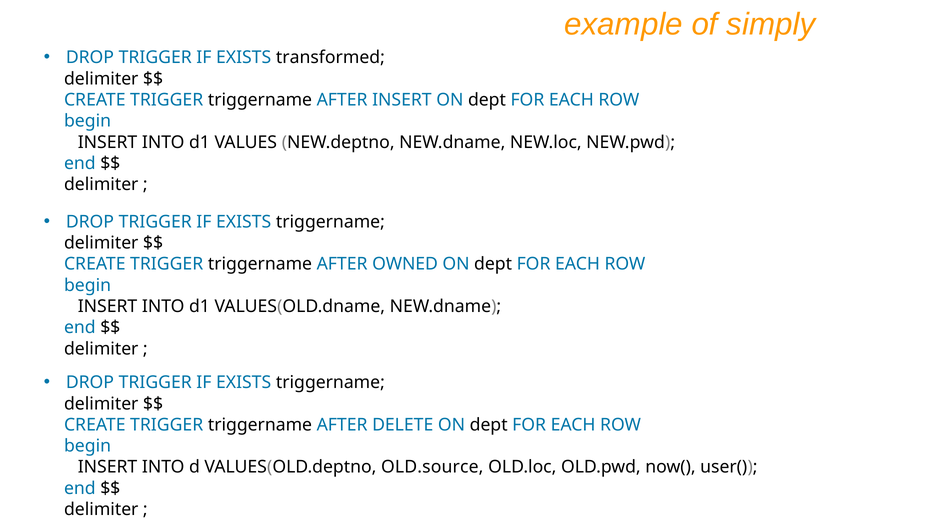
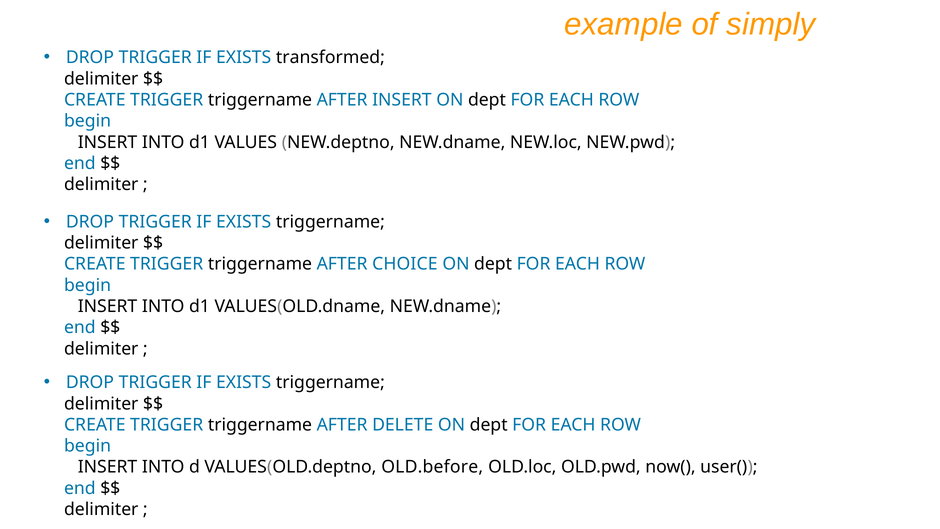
OWNED: OWNED -> CHOICE (405, 264)
OLD.source: OLD.source -> OLD.before (432, 467)
